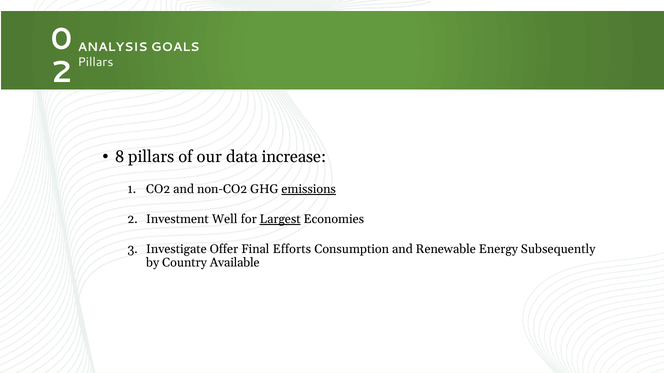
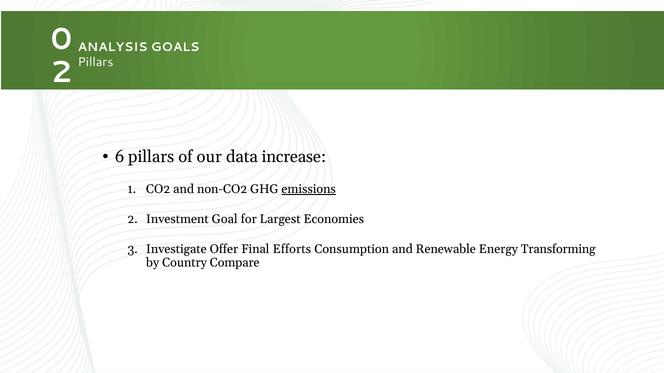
8: 8 -> 6 (120, 157)
Well: Well -> Goal (225, 219)
Largest underline: present -> none (280, 219)
Subsequently: Subsequently -> Transforming (558, 249)
Available: Available -> Compare (235, 263)
